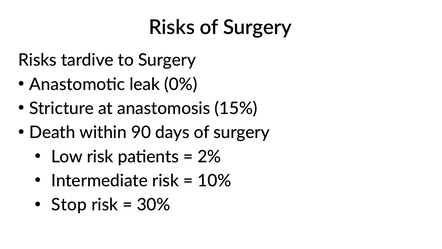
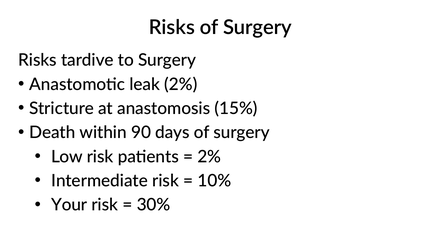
leak 0%: 0% -> 2% (181, 84)
Stop: Stop -> Your (69, 205)
